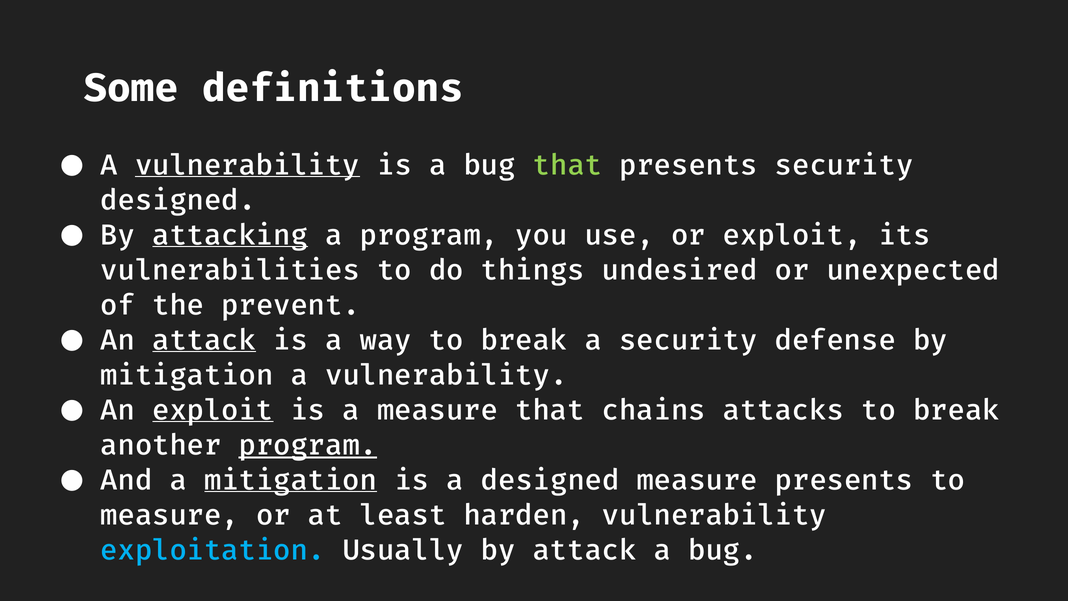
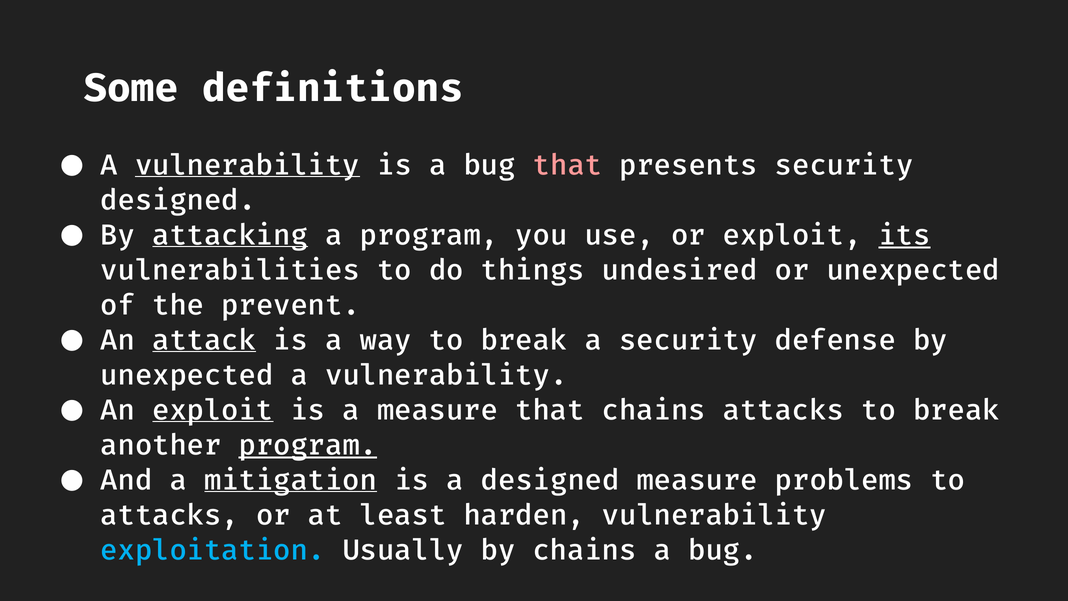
that colour: light green -> pink (568, 165)
its underline: none -> present (905, 235)
mitigation: mitigation -> unexpected (187, 375)
measure presents: presents -> problems (844, 480)
measure: measure -> attacks (170, 515)
by attack: attack -> chains (585, 550)
